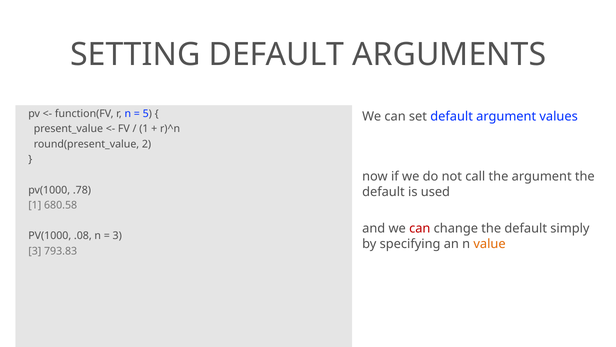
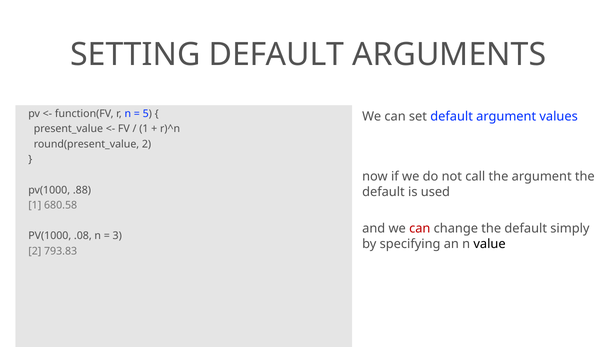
.78: .78 -> .88 (82, 190)
value colour: orange -> black (490, 243)
3: 3 -> 2 (35, 251)
